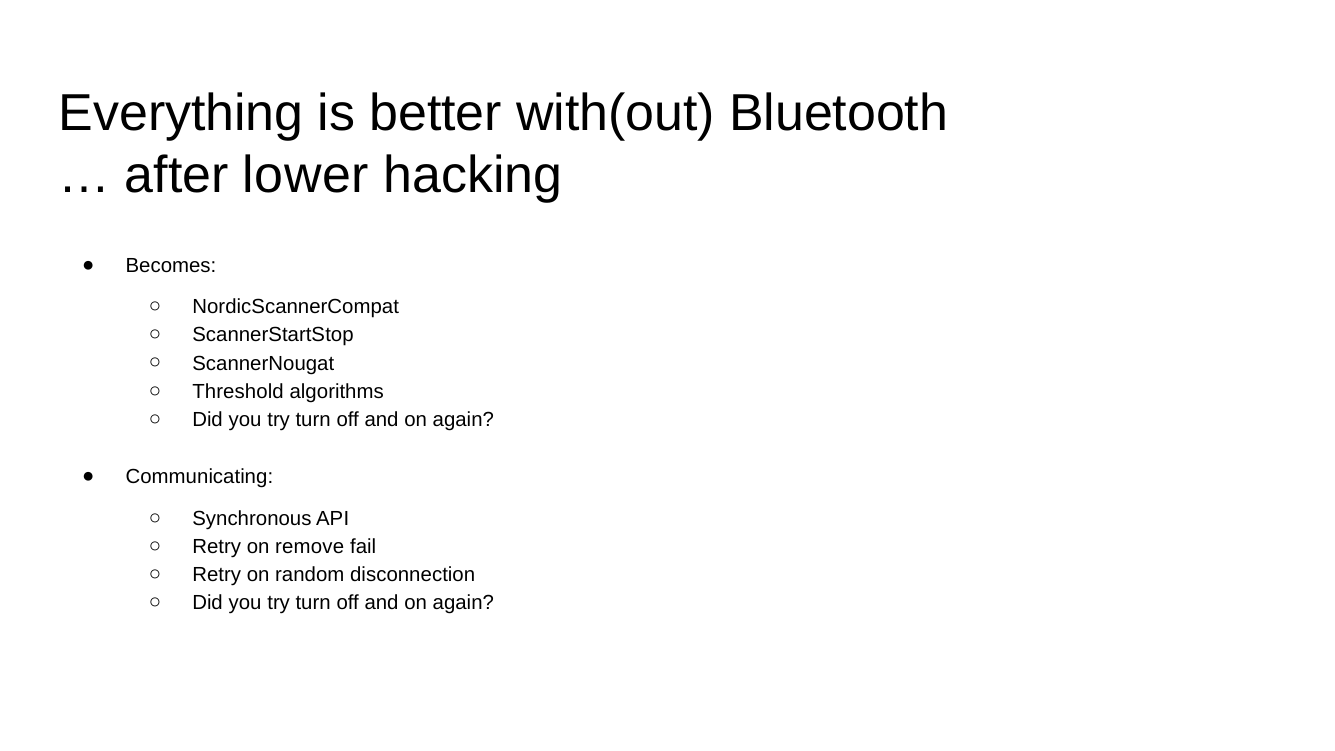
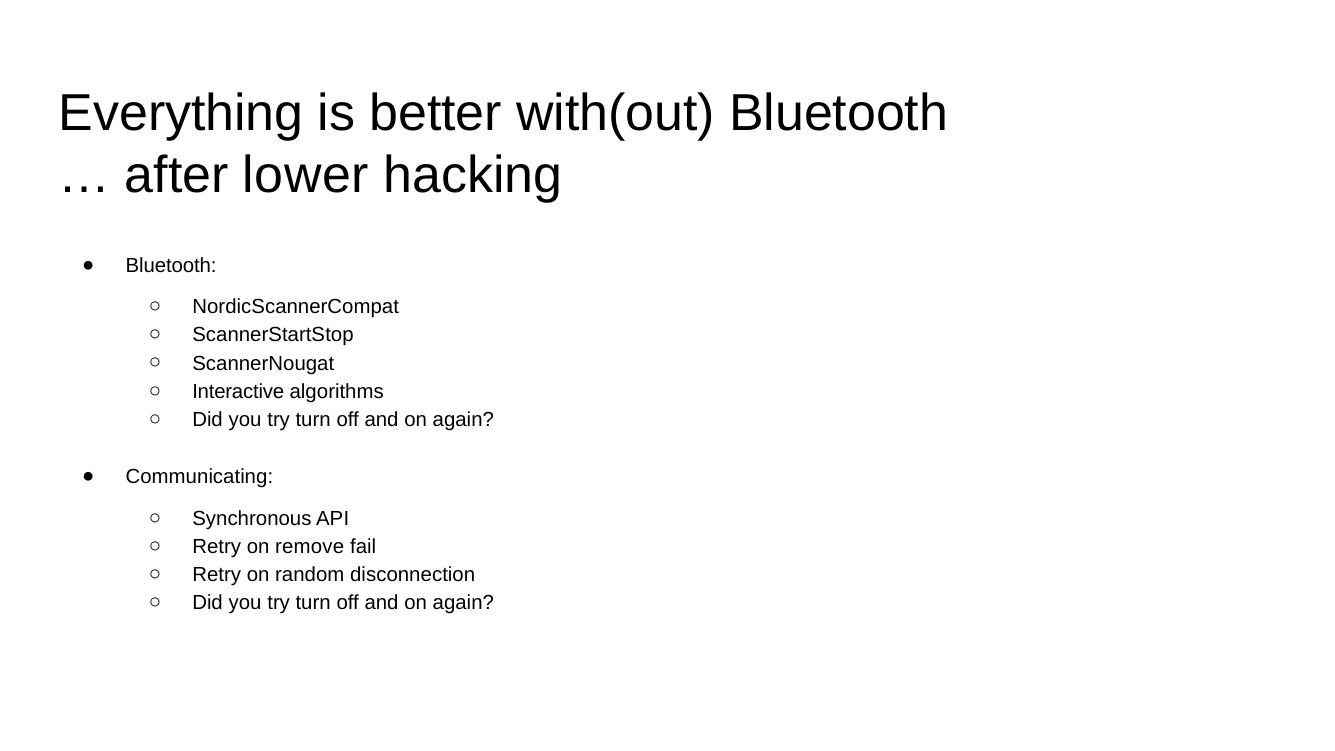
Becomes: Becomes -> Bluetooth (171, 266)
Threshold: Threshold -> Interactive (238, 391)
